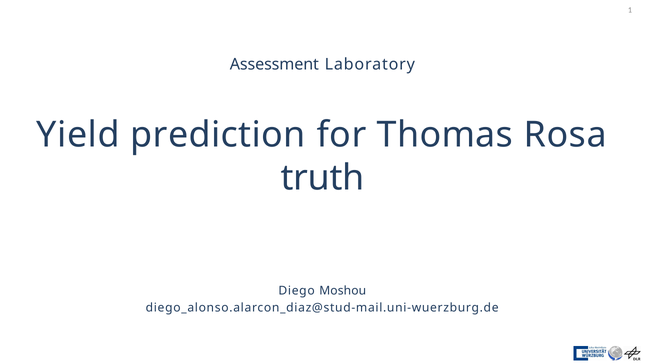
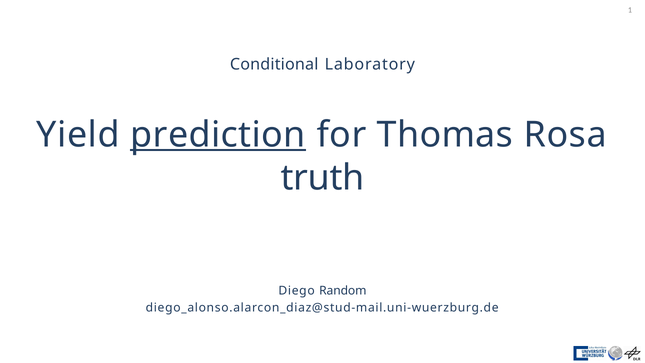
Assessment: Assessment -> Conditional (274, 64)
prediction underline: none -> present (218, 135)
Moshou: Moshou -> Random (343, 291)
